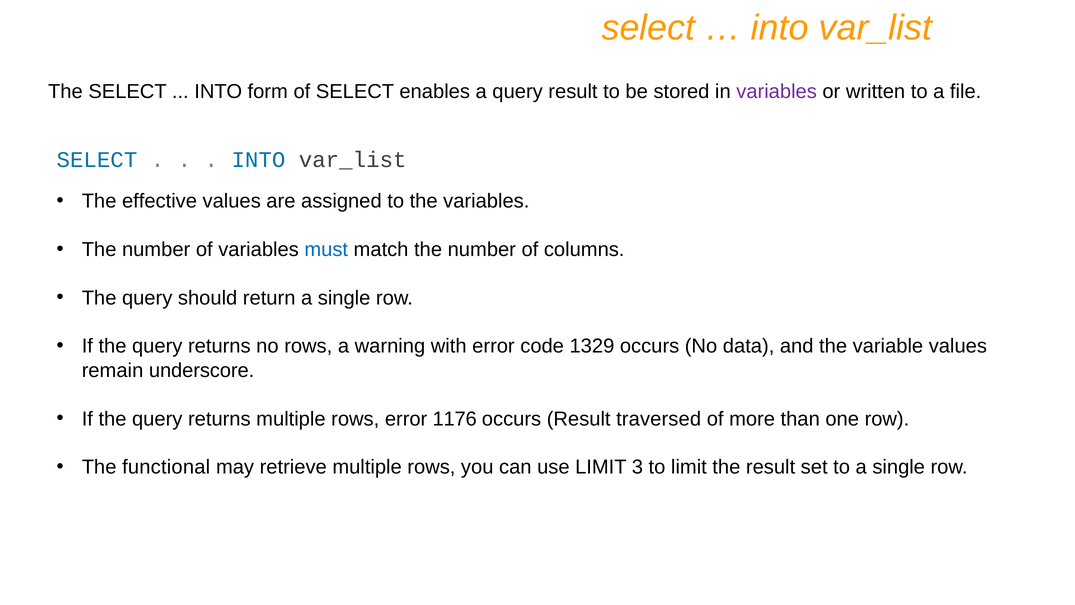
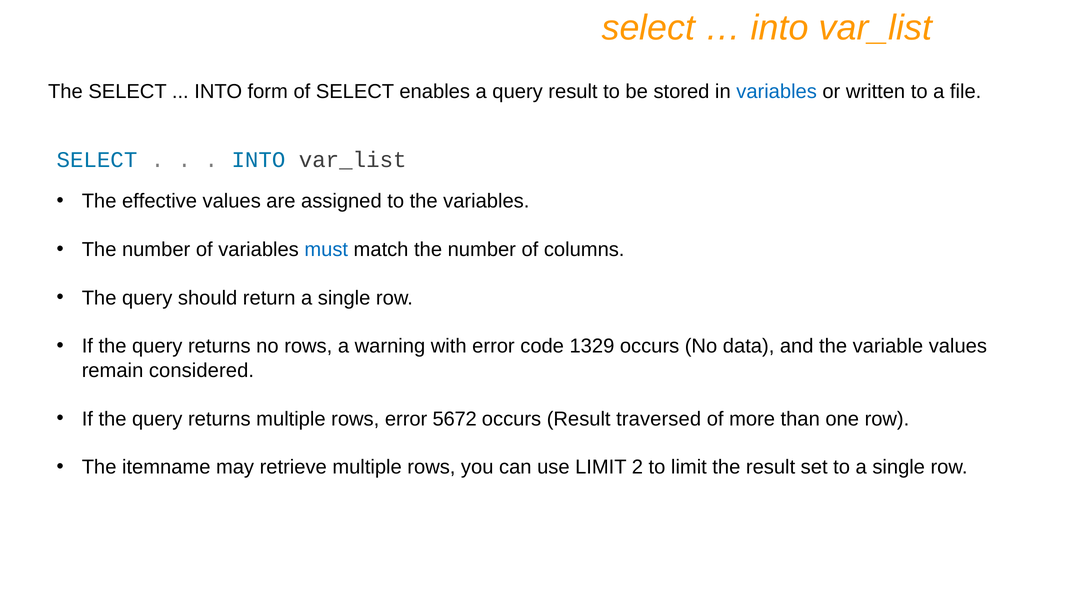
variables colour: purple -> blue (777, 91)
underscore: underscore -> considered (201, 370)
1176: 1176 -> 5672 (455, 419)
functional: functional -> itemname (166, 467)
3: 3 -> 2 (637, 467)
